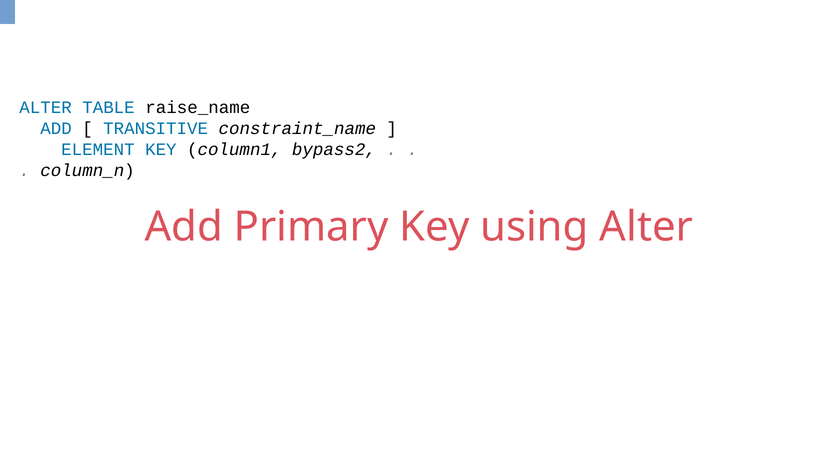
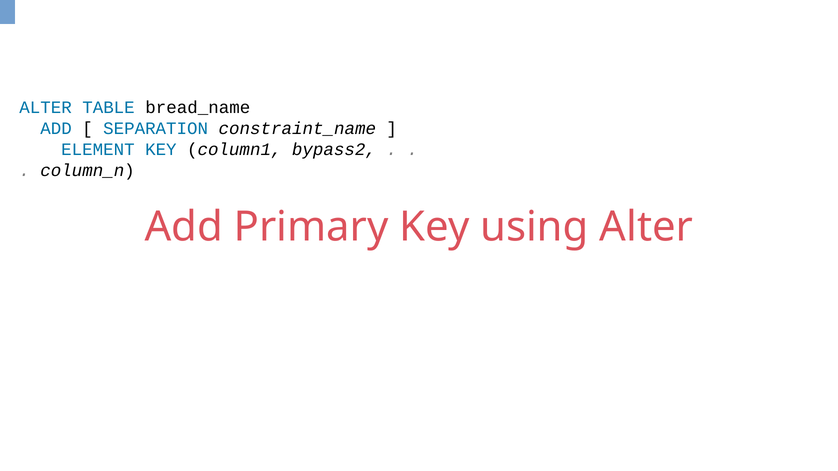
raise_name: raise_name -> bread_name (198, 108)
TRANSITIVE: TRANSITIVE -> SEPARATION (156, 129)
